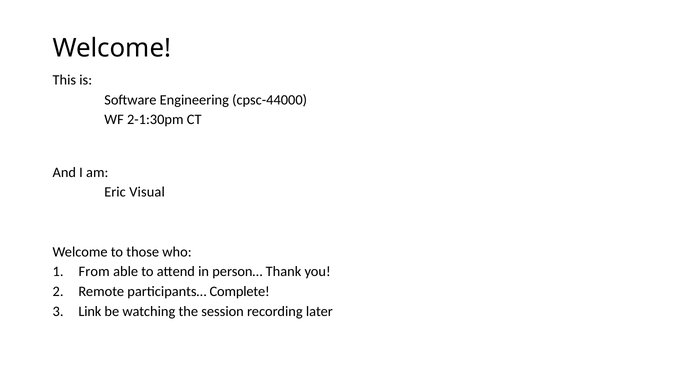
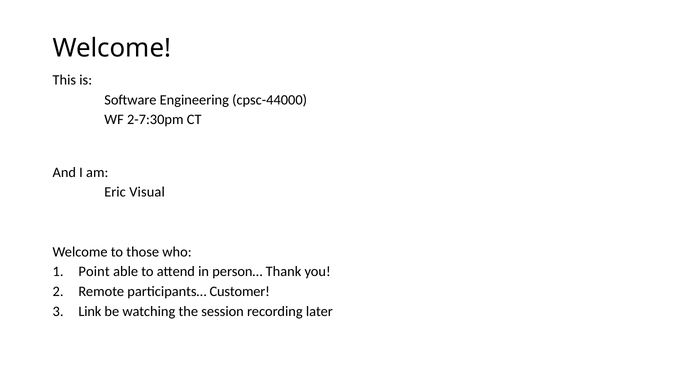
2-1:30pm: 2-1:30pm -> 2-7:30pm (155, 120)
From: From -> Point (94, 272)
Complete: Complete -> Customer (240, 292)
